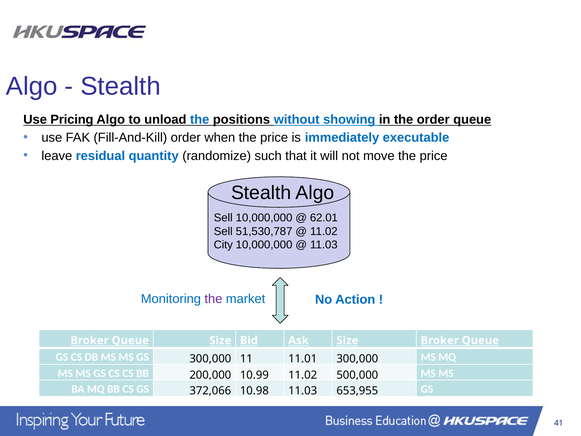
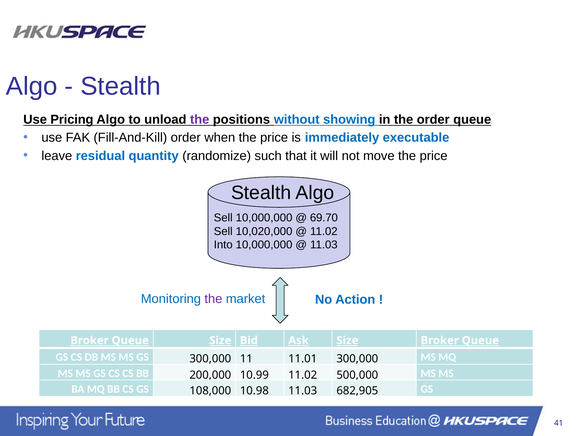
the colour: blue -> purple (200, 120)
62.01: 62.01 -> 69.70 (324, 218)
51,530,787: 51,530,787 -> 10,020,000 (264, 231)
City: City -> Into (223, 245)
372,066: 372,066 -> 108,000 (210, 391)
653,955: 653,955 -> 682,905 (357, 391)
